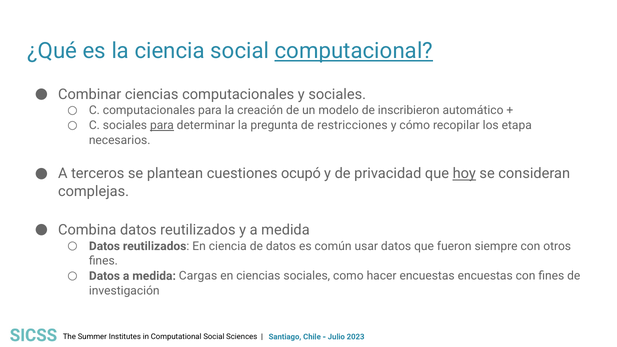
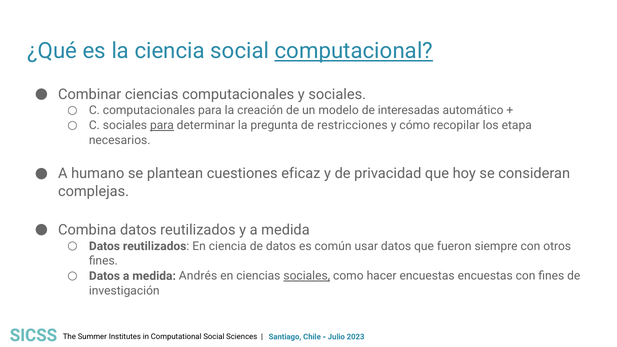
inscribieron: inscribieron -> interesadas (409, 111)
terceros: terceros -> humano (98, 174)
ocupó: ocupó -> eficaz (301, 174)
hoy underline: present -> none (464, 174)
Cargas: Cargas -> Andrés (198, 276)
sociales underline: none -> present (307, 276)
